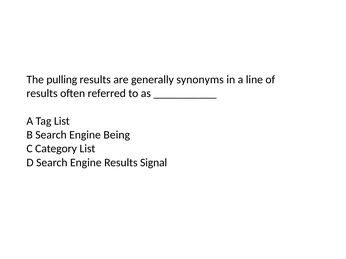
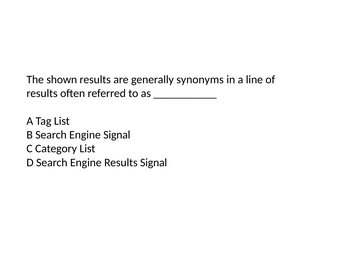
pulling: pulling -> shown (62, 80)
Engine Being: Being -> Signal (117, 135)
